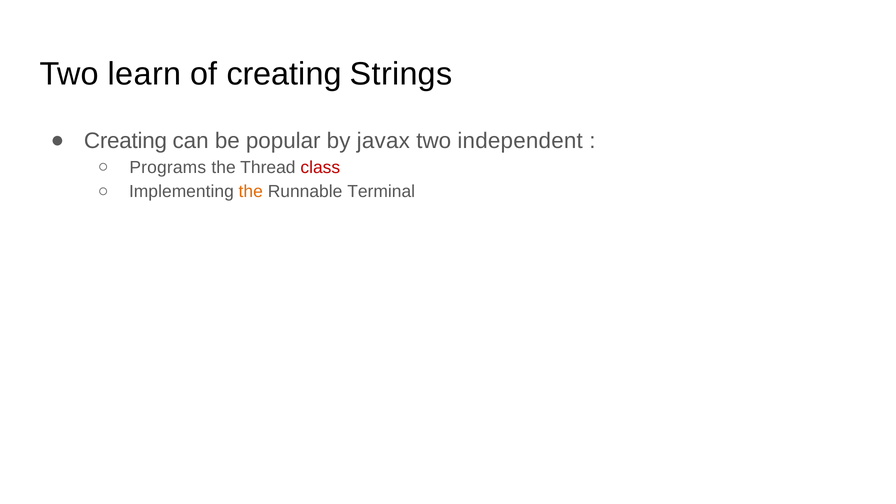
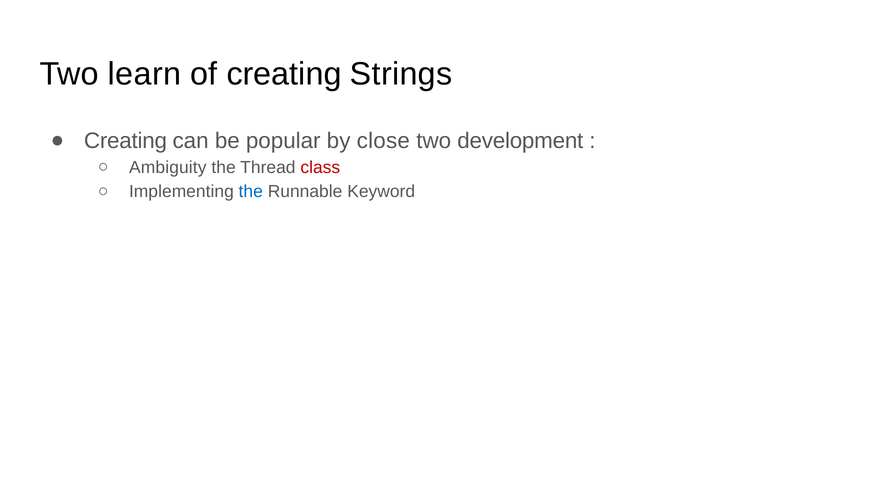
javax: javax -> close (383, 141)
independent: independent -> development (520, 141)
Programs: Programs -> Ambiguity (168, 168)
the colour: orange -> blue (251, 192)
Terminal: Terminal -> Keyword (381, 192)
